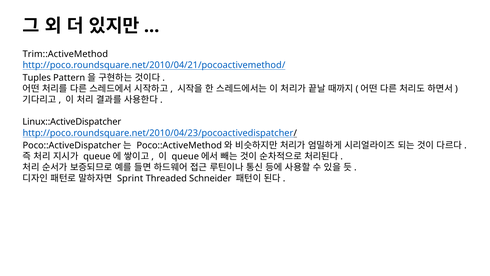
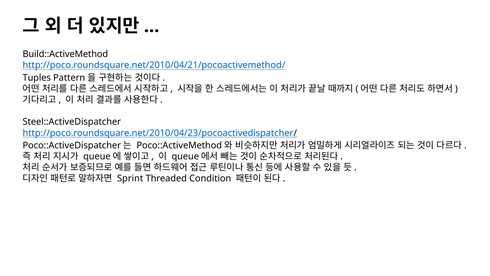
Trim::ActiveMethod: Trim::ActiveMethod -> Build::ActiveMethod (65, 54)
Linux::ActiveDispatcher: Linux::ActiveDispatcher -> Steel::ActiveDispatcher (72, 122)
Schneider: Schneider -> Condition (210, 178)
